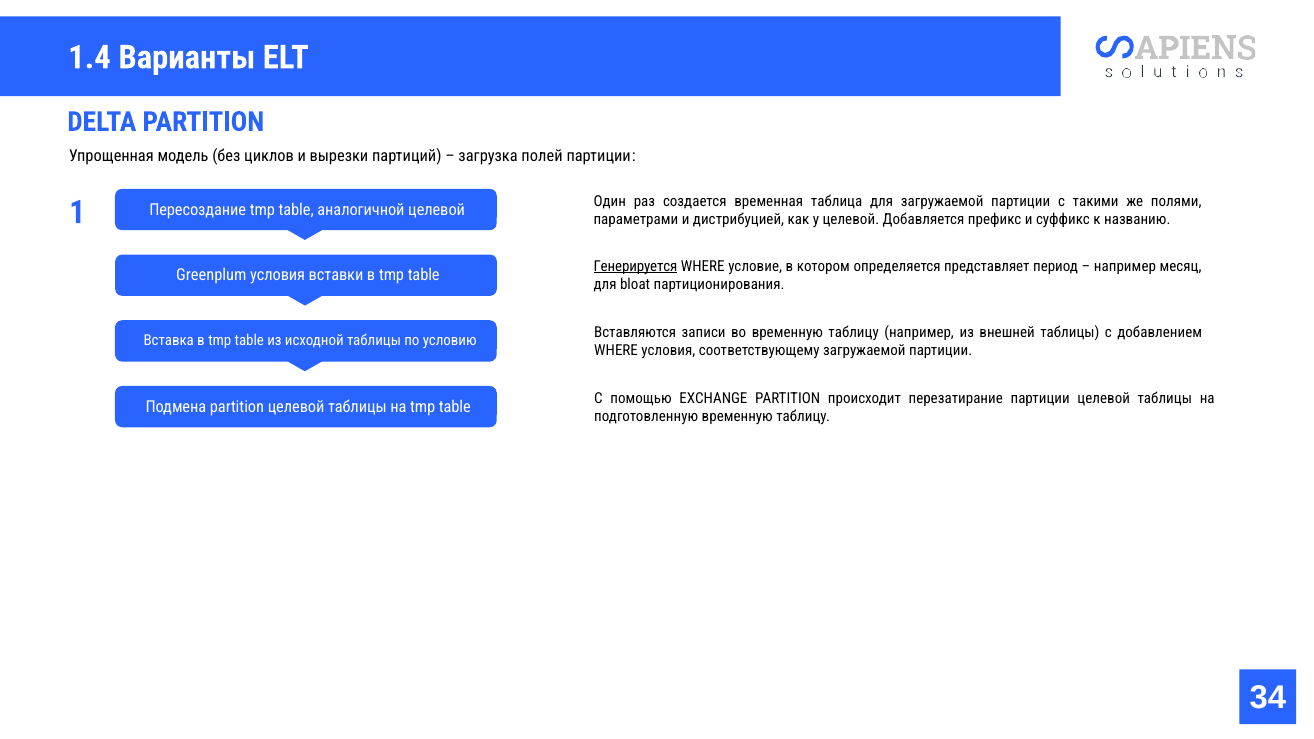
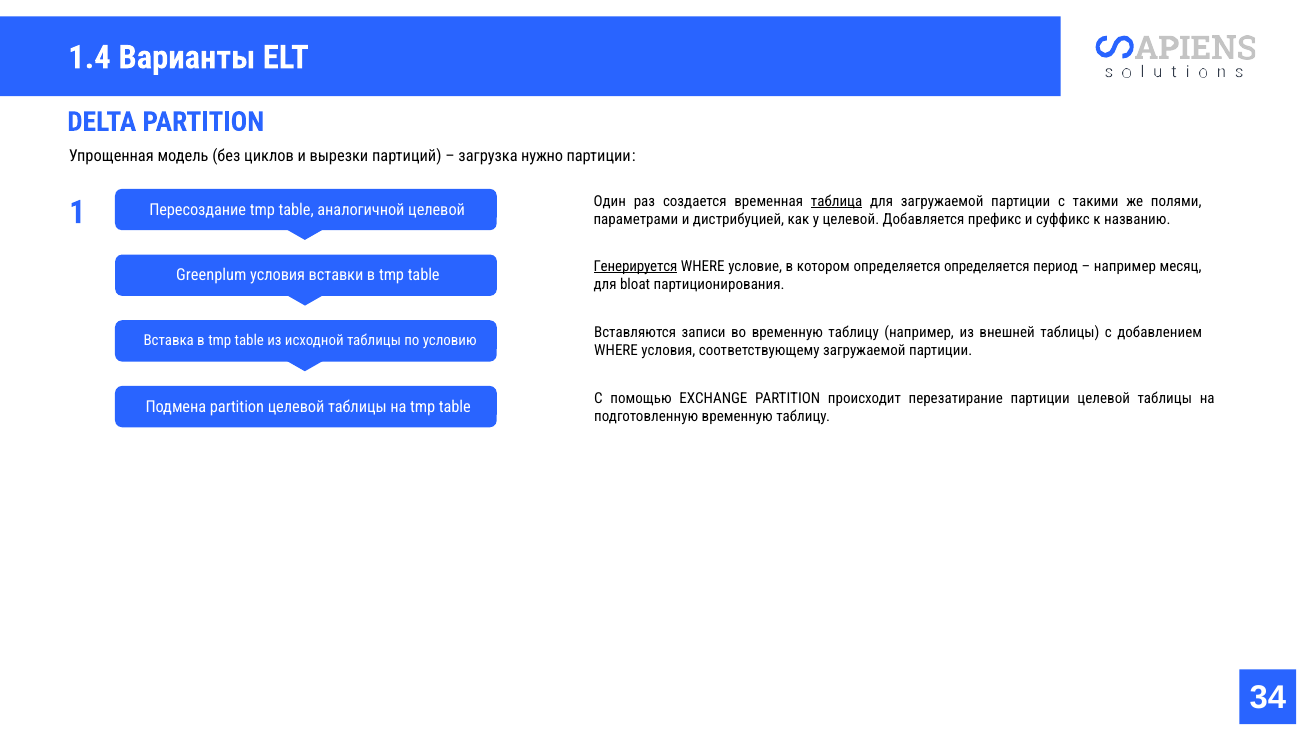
полей: полей -> нужно (542, 156)
таблица underline: none -> present (837, 201)
определяется представляет: представляет -> определяется (987, 266)
